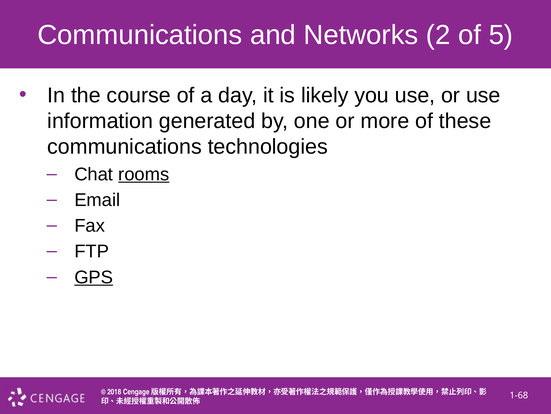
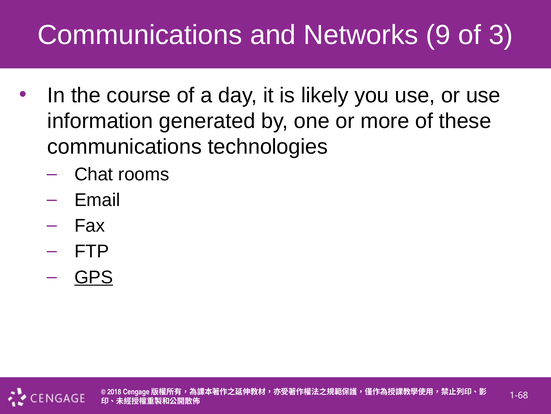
2: 2 -> 9 (438, 35)
5: 5 -> 3 (501, 35)
rooms underline: present -> none (144, 174)
